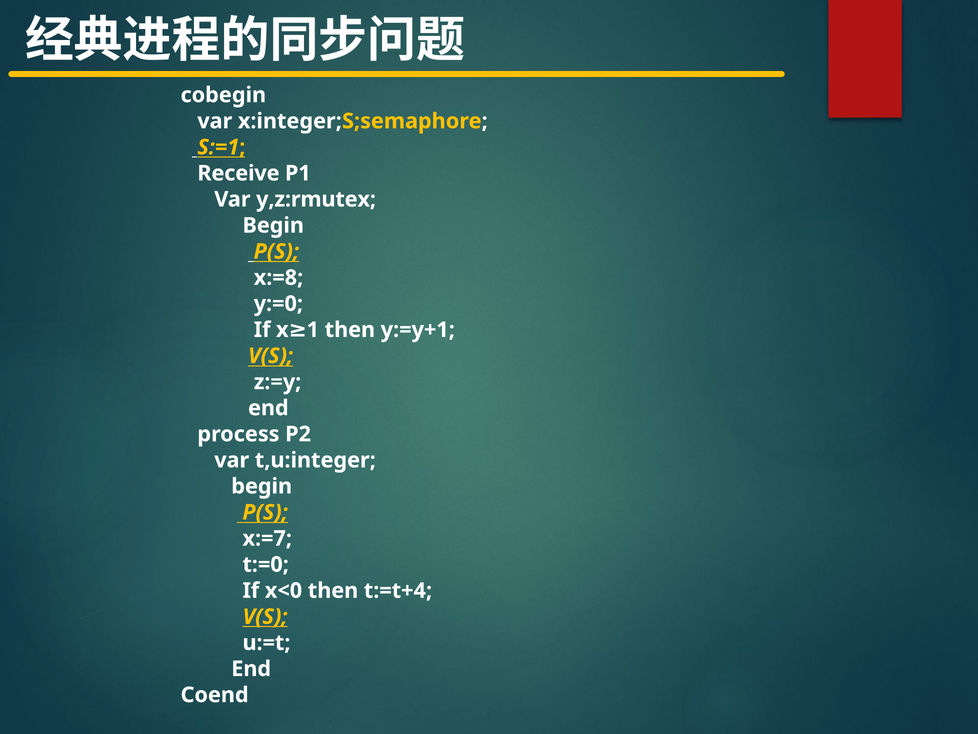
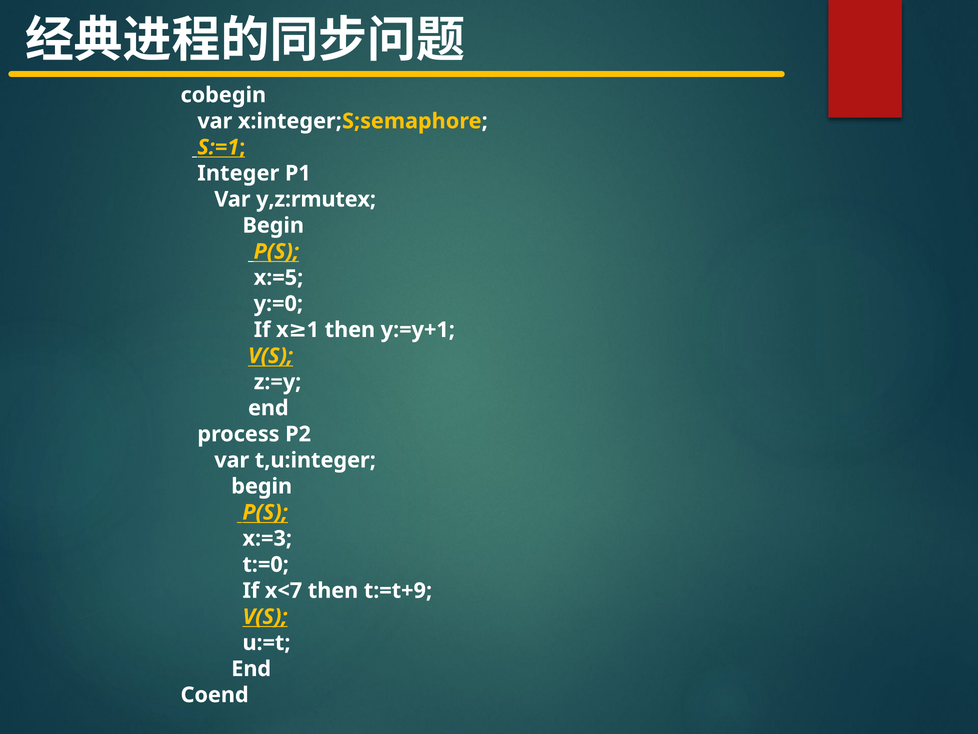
Receive: Receive -> Integer (238, 173)
x:=8: x:=8 -> x:=5 (278, 277)
x:=7: x:=7 -> x:=3 (267, 538)
x<0: x<0 -> x<7 (283, 590)
t:=t+4: t:=t+4 -> t:=t+9 (398, 590)
